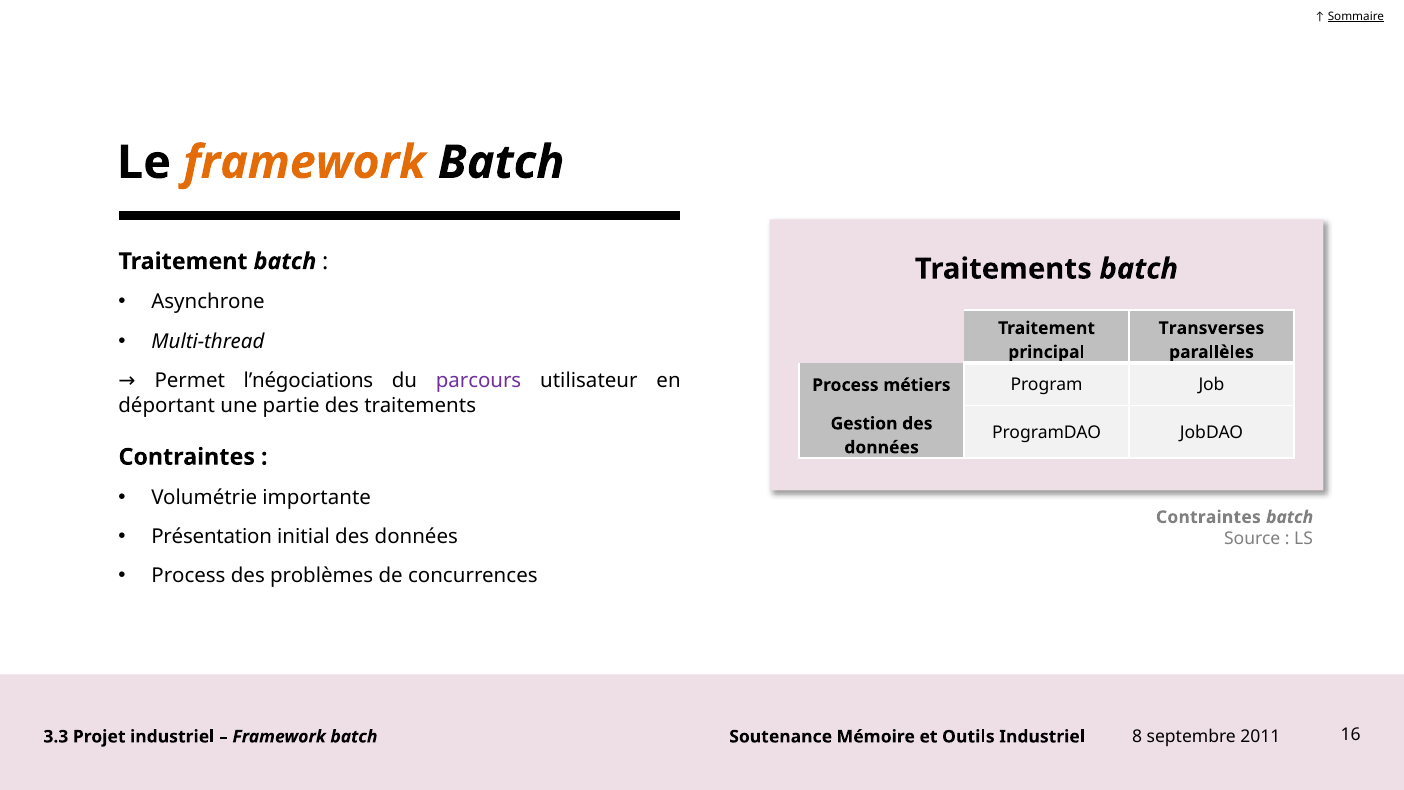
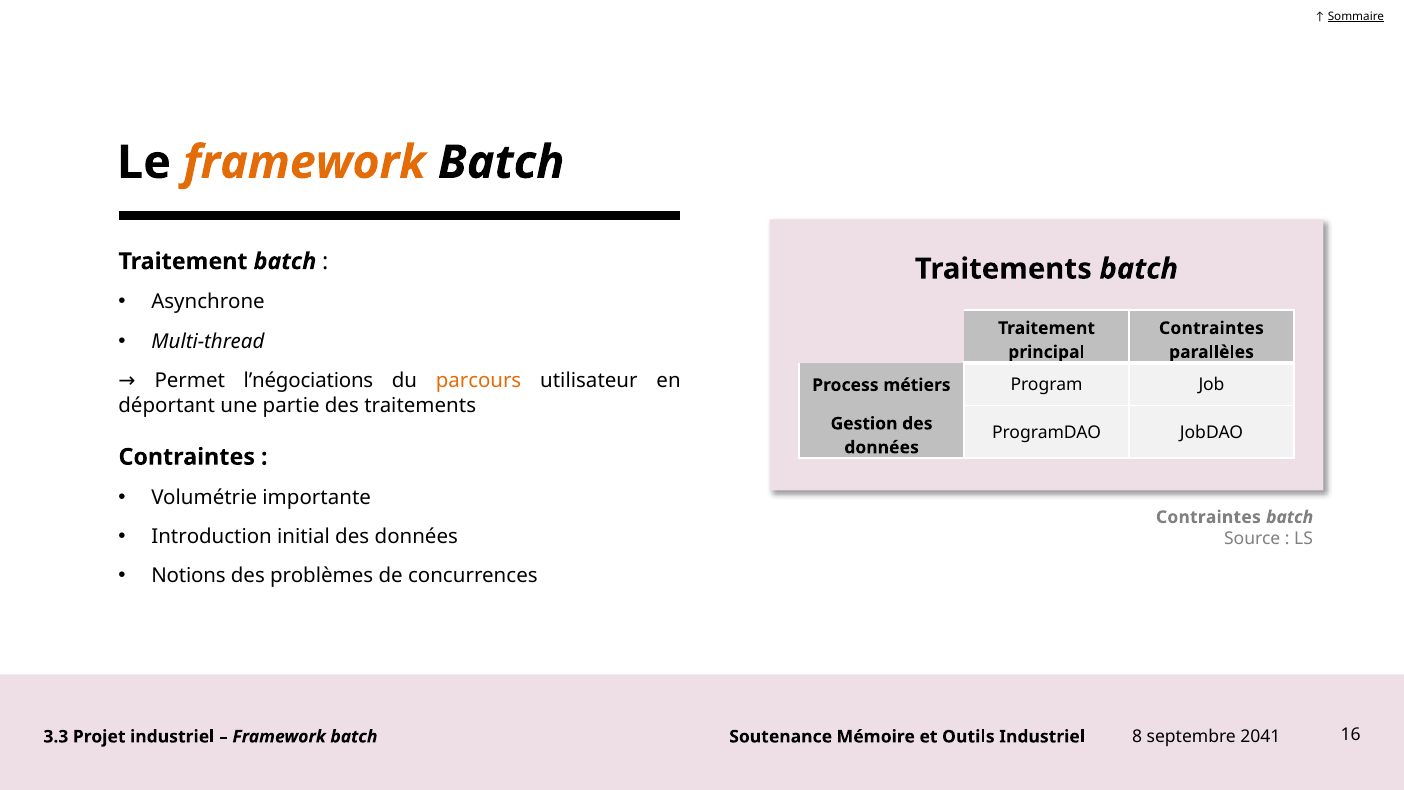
Transverses: Transverses -> Contraintes (1211, 328)
parcours colour: purple -> orange (479, 381)
Présentation: Présentation -> Introduction (212, 537)
Process: Process -> Notions (189, 576)
2011: 2011 -> 2041 (1260, 736)
